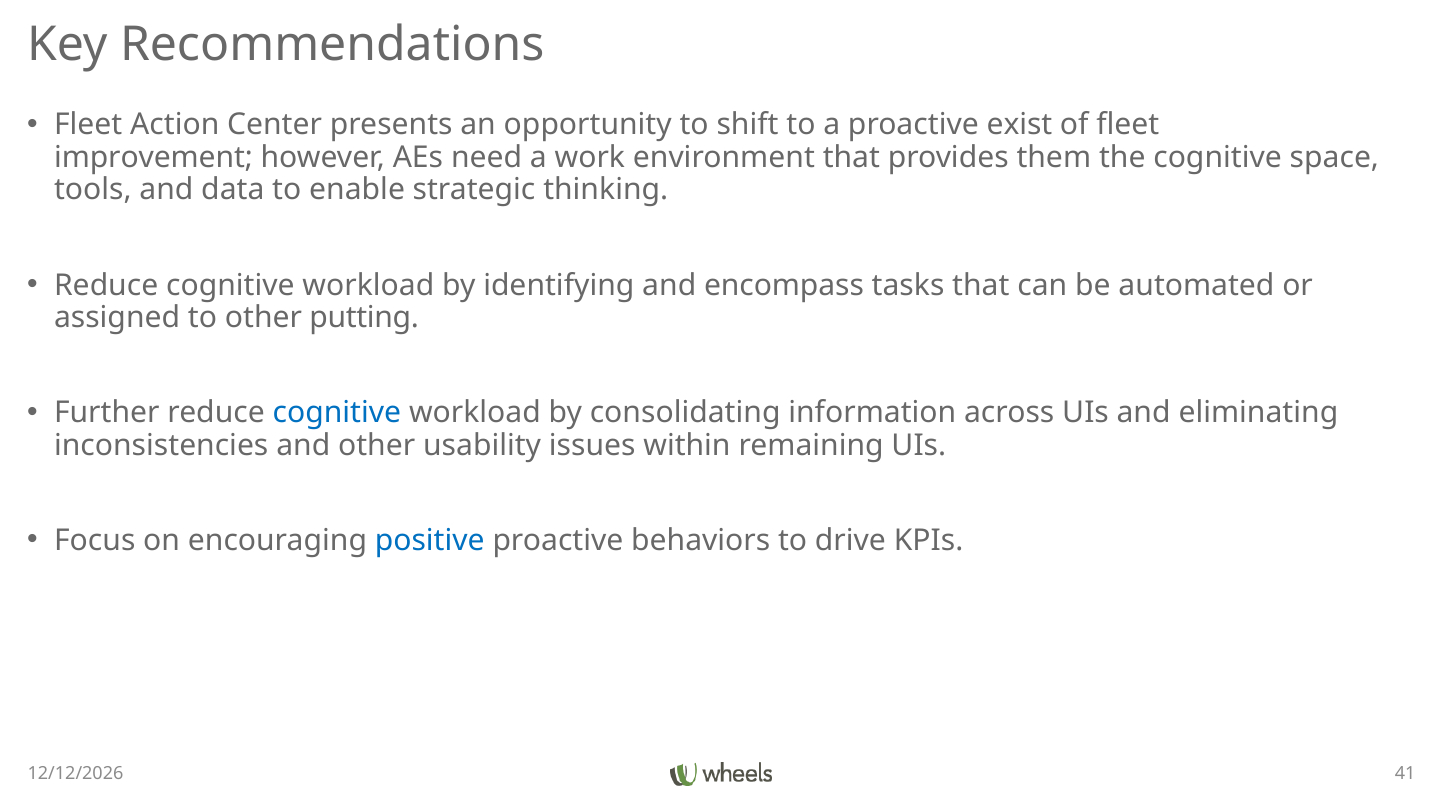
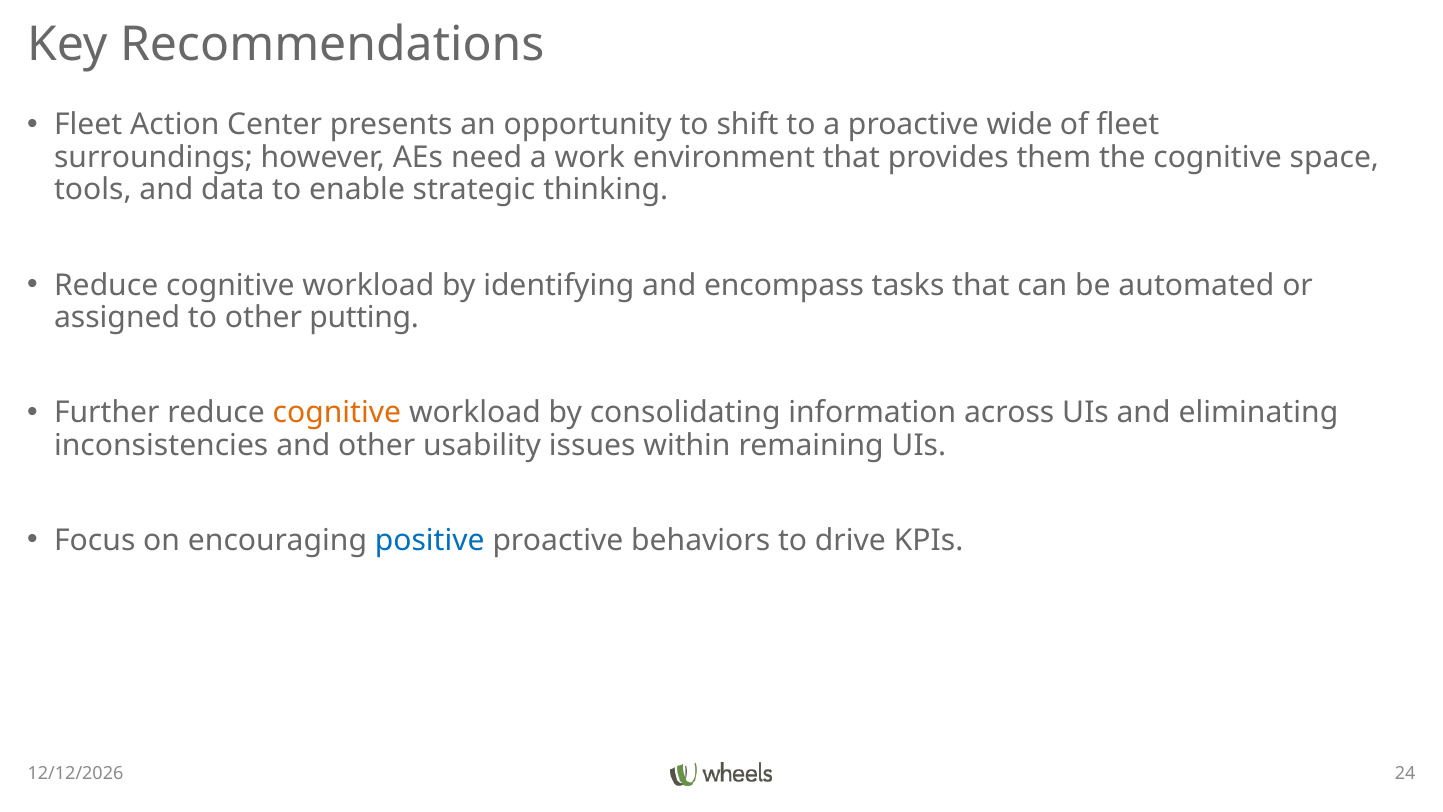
exist: exist -> wide (1020, 125)
improvement: improvement -> surroundings (153, 157)
cognitive colour: blue -> orange (337, 412)
41: 41 -> 24 (1405, 774)
